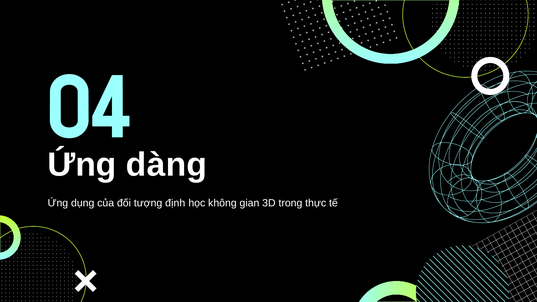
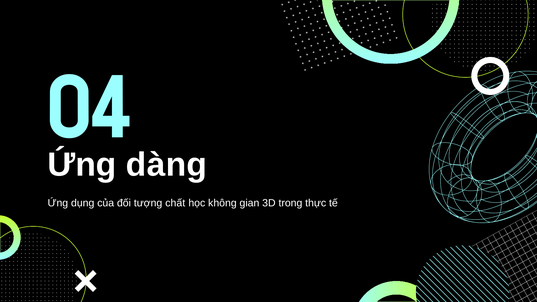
định: định -> chất (175, 203)
